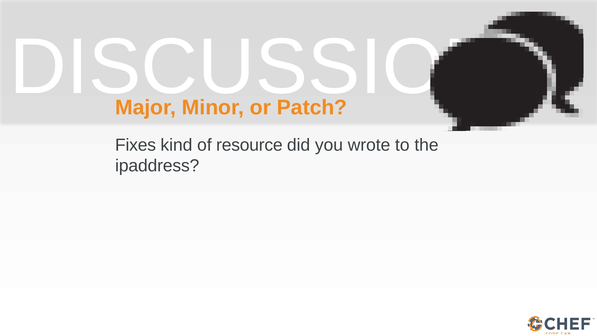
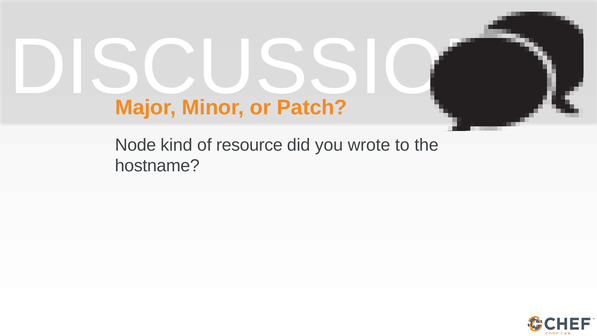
Fixes: Fixes -> Node (136, 145)
ipaddress: ipaddress -> hostname (157, 166)
